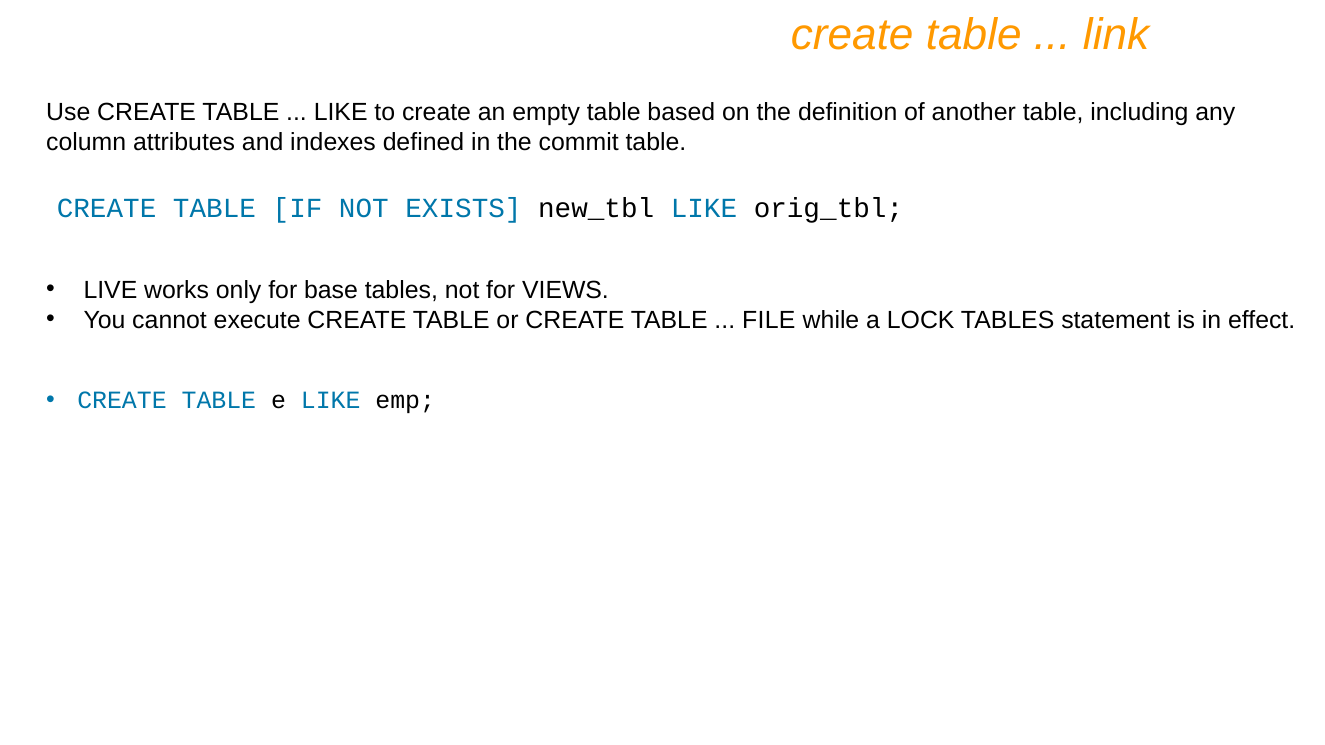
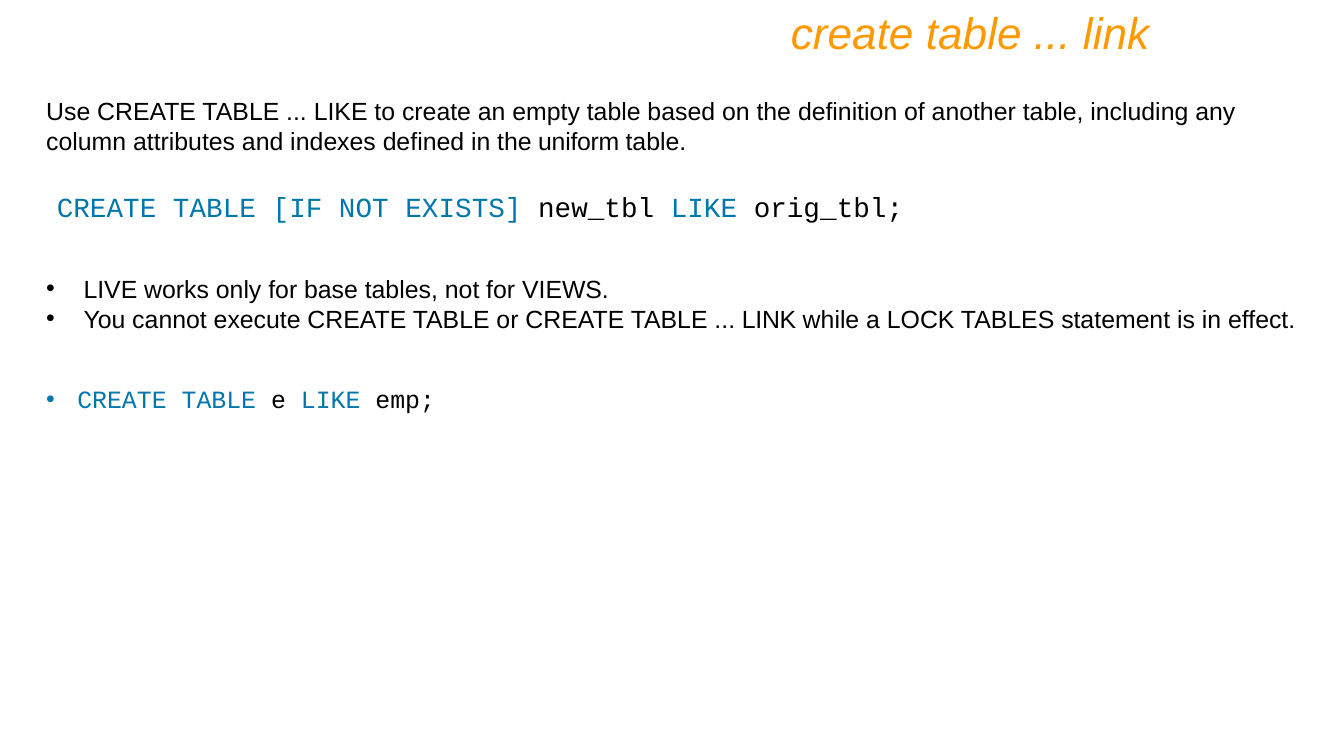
commit: commit -> uniform (579, 142)
FILE: FILE -> LINK (769, 320)
